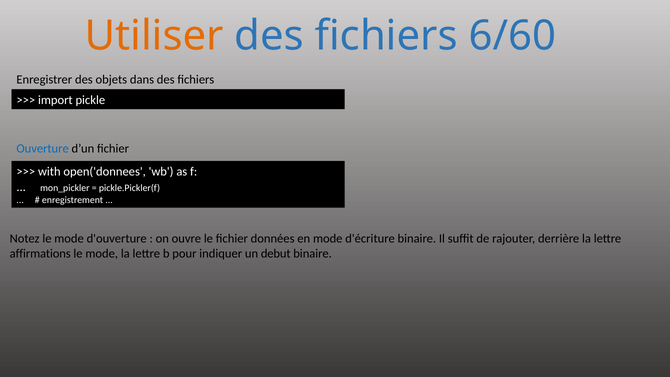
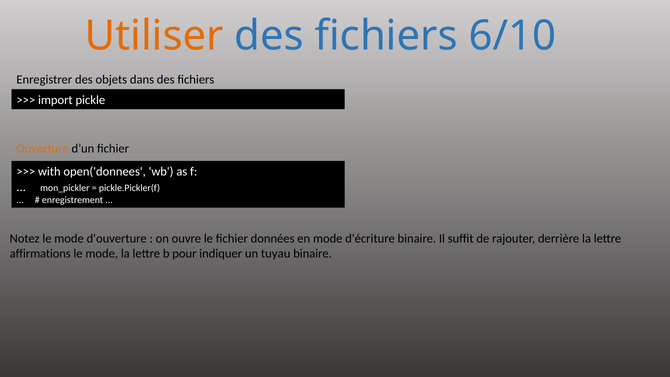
6/60: 6/60 -> 6/10 (512, 36)
Ouverture colour: blue -> orange (43, 149)
debut: debut -> tuyau (276, 254)
